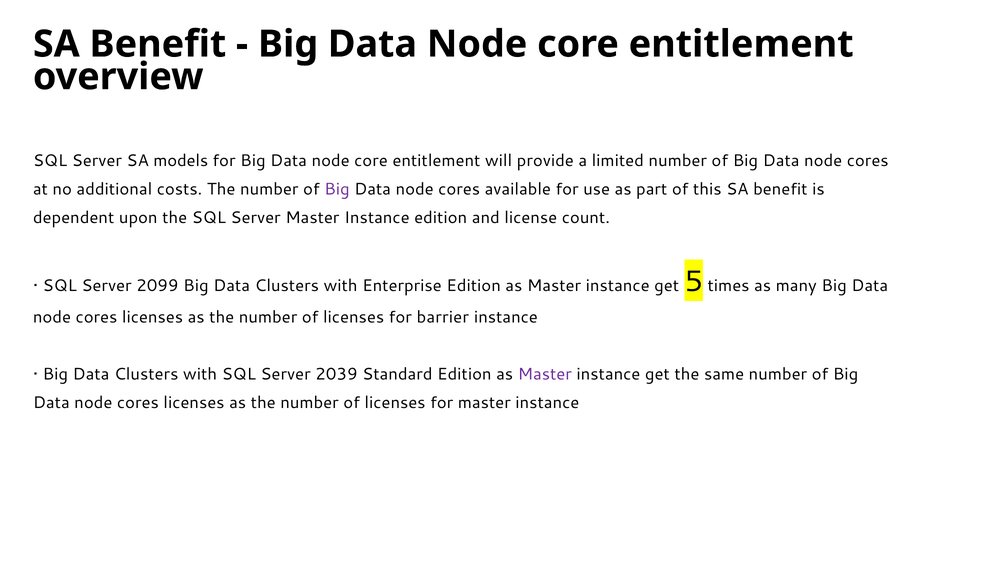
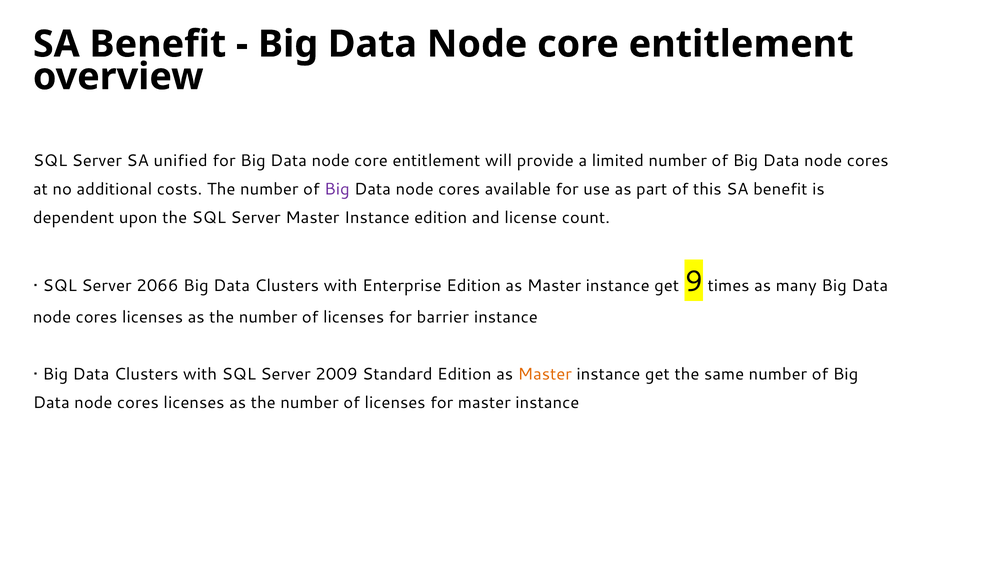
models: models -> unified (181, 161)
2099: 2099 -> 2066 (157, 286)
5: 5 -> 9 (694, 282)
2039: 2039 -> 2009 (336, 374)
Master colour: purple -> orange (545, 374)
